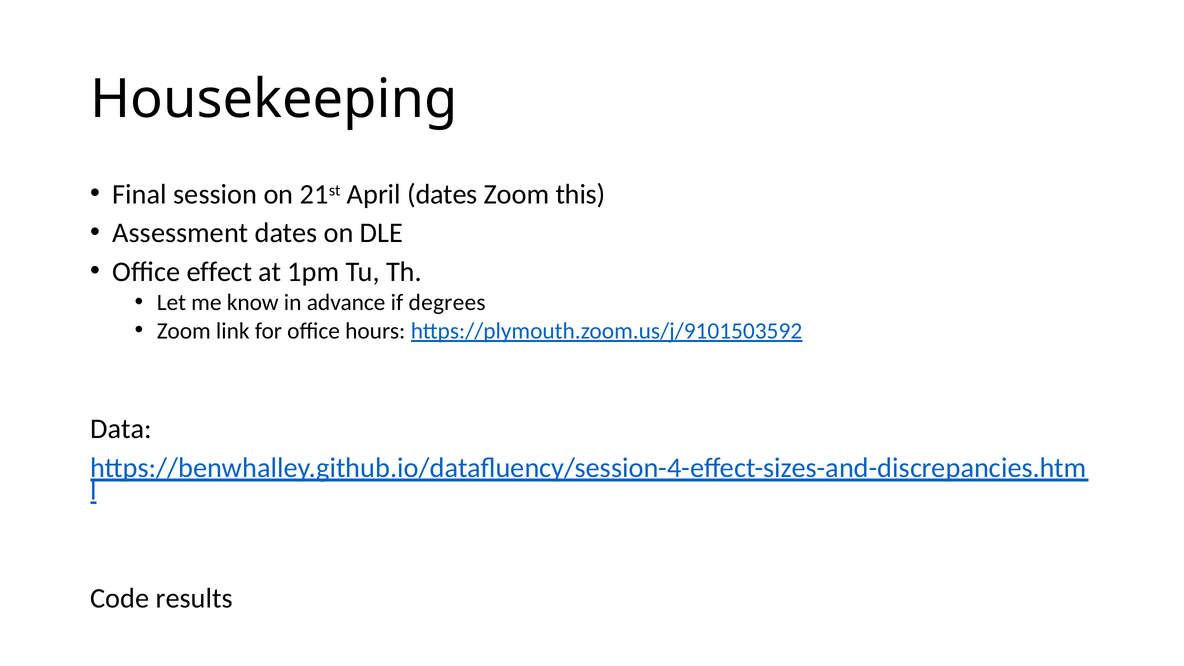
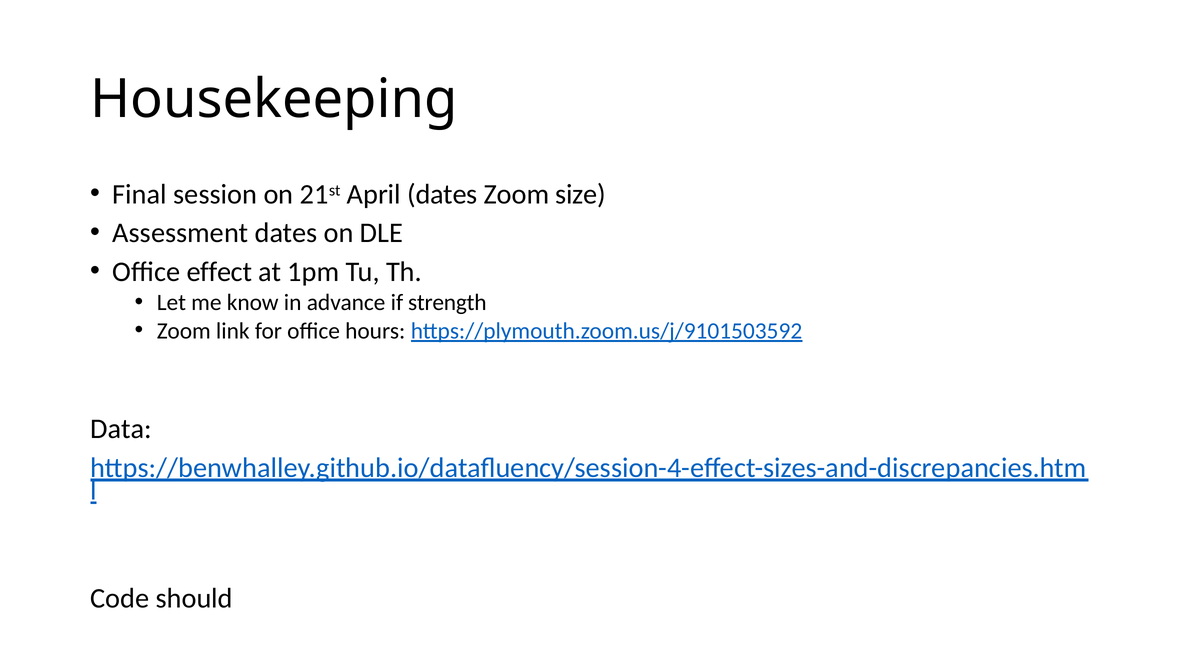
this: this -> size (580, 194)
degrees: degrees -> strength (447, 303)
results: results -> should (194, 598)
